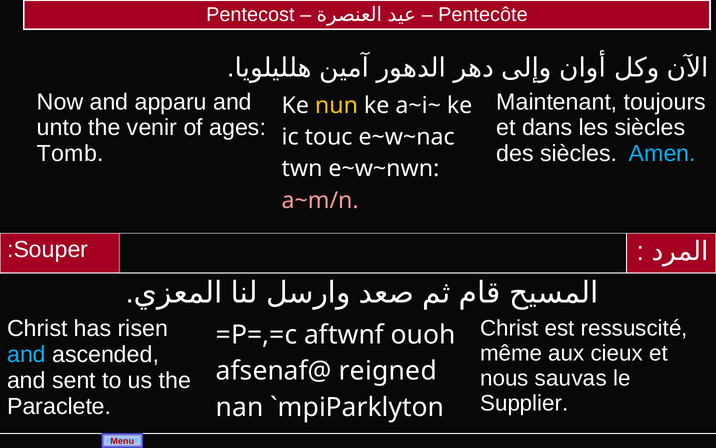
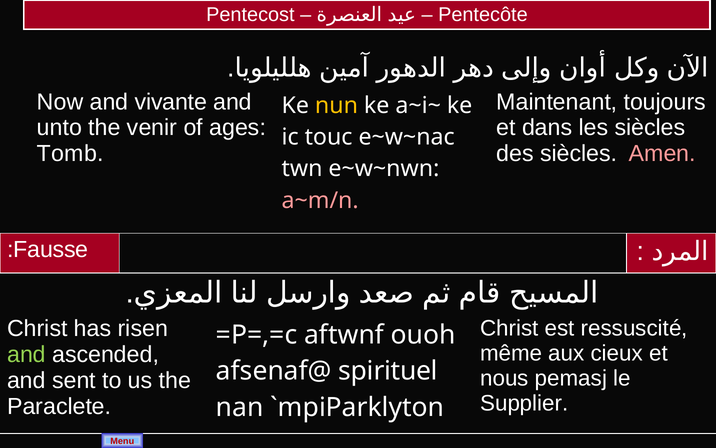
apparu: apparu -> vivante (171, 102)
Amen colour: light blue -> pink (662, 153)
Souper: Souper -> Fausse (51, 249)
and colour: light blue -> light green (26, 354)
reigned: reigned -> spirituel (388, 371)
sauvas: sauvas -> pemasj (571, 378)
